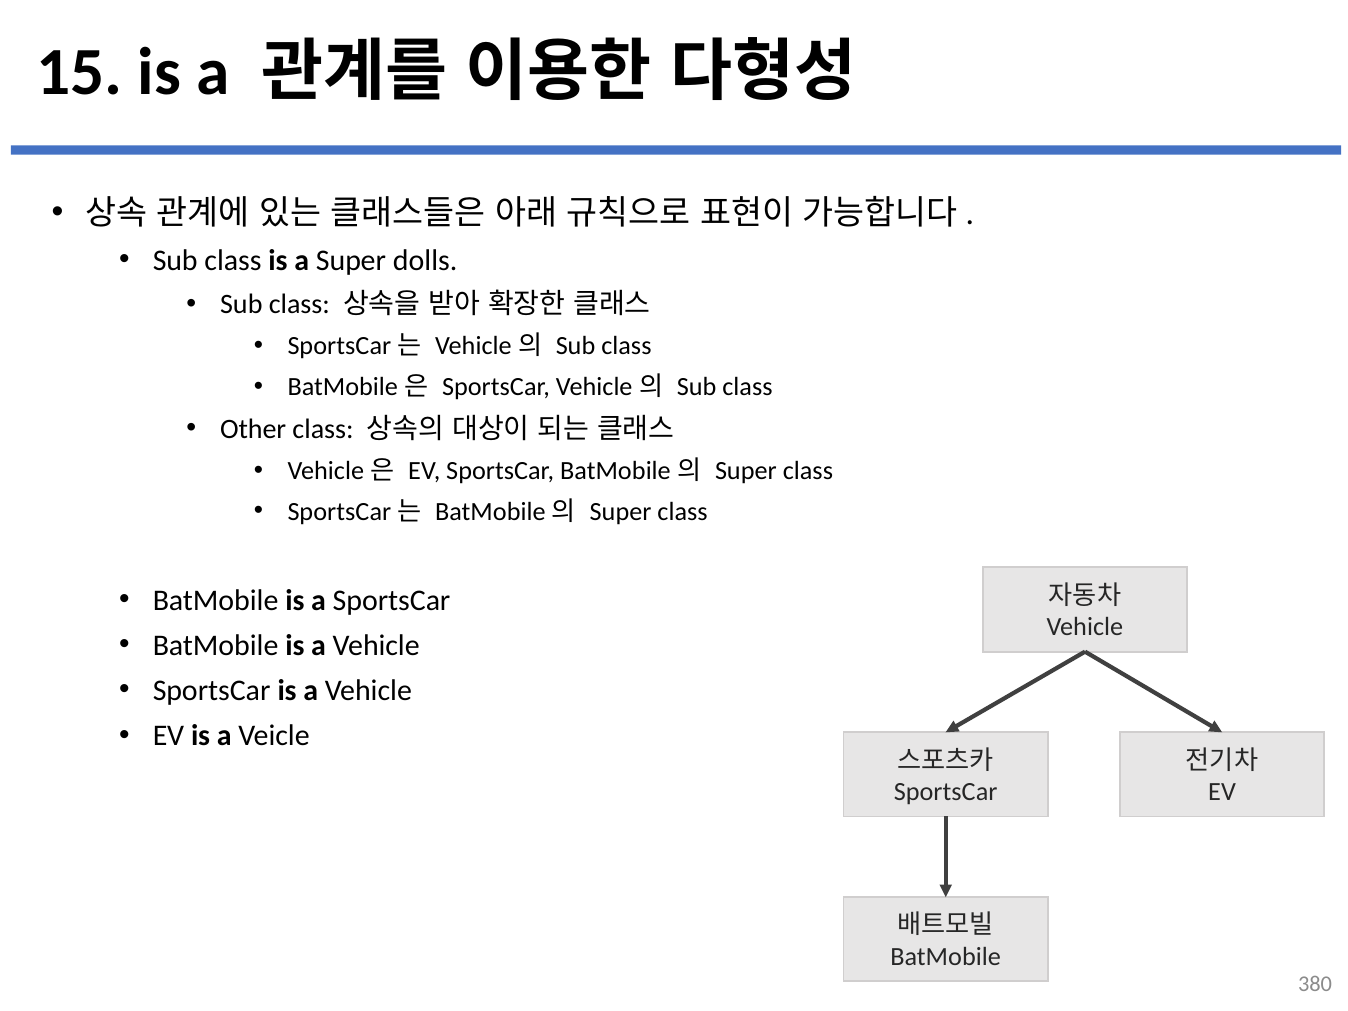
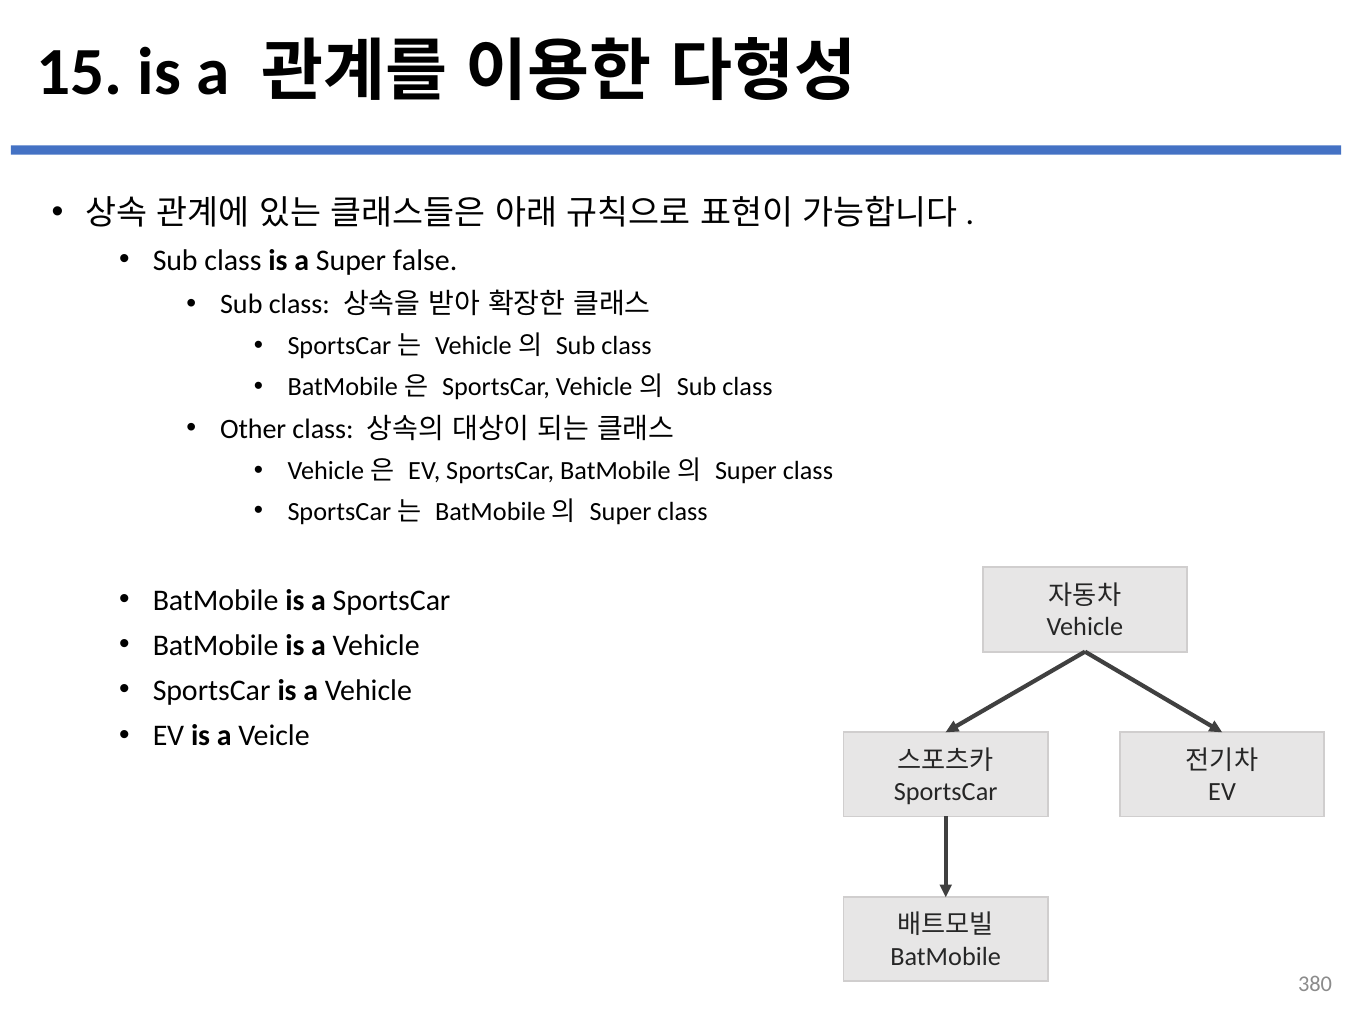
dolls: dolls -> false (425, 260)
